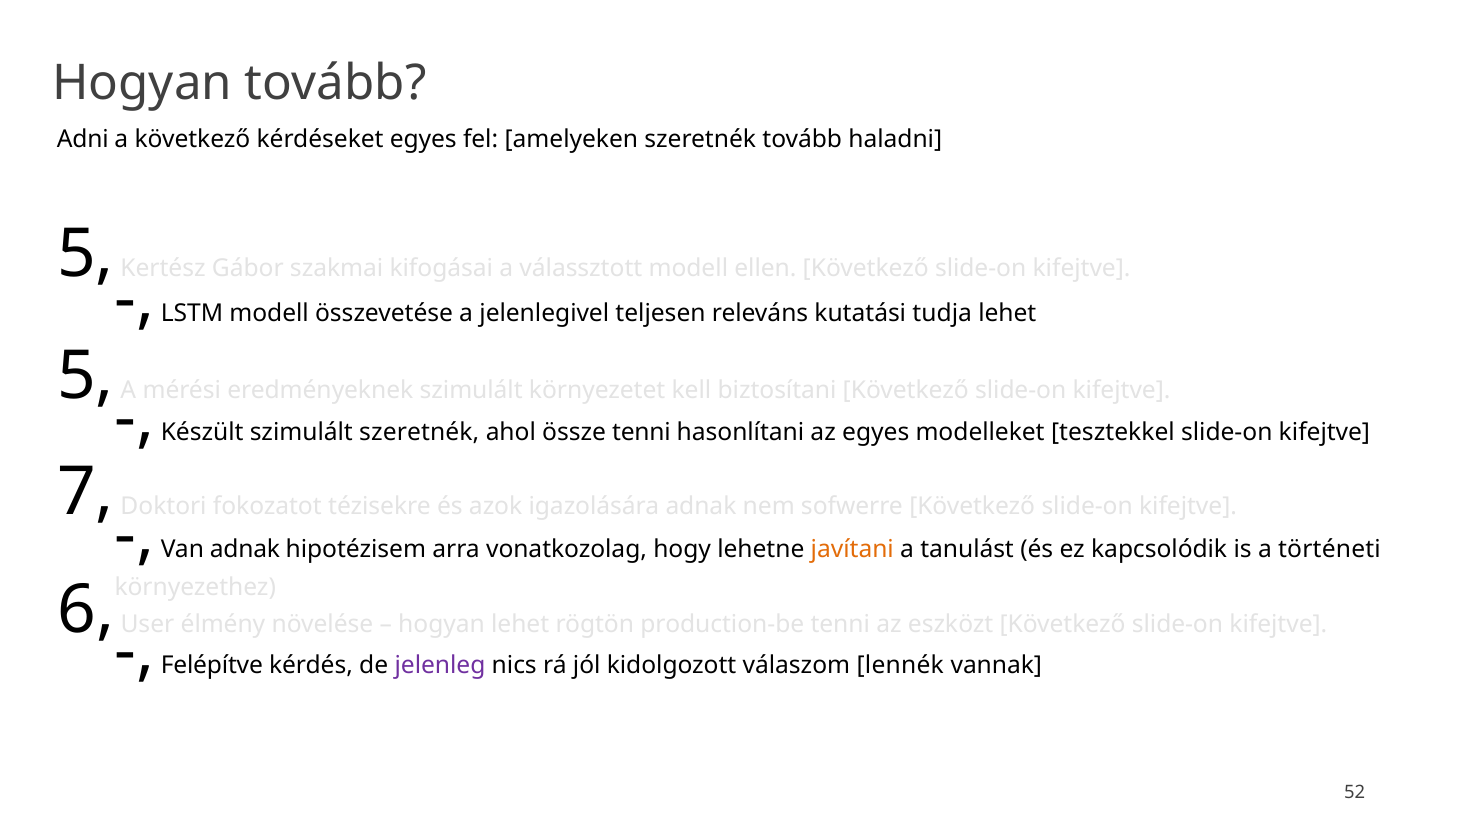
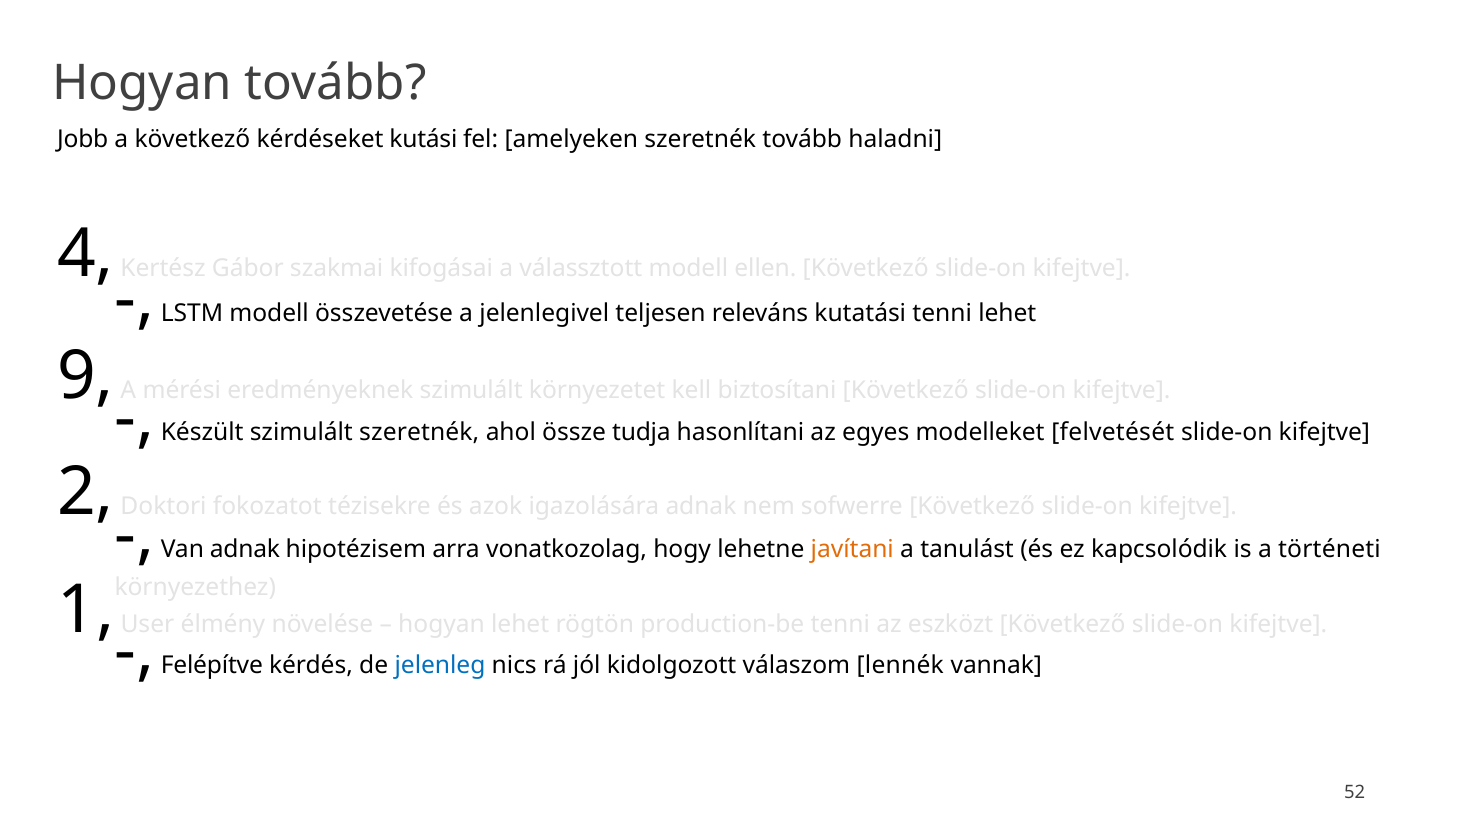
Adni: Adni -> Jobb (83, 140)
kérdéseket egyes: egyes -> kutási (423, 140)
5: 5 -> 4 (86, 254)
kutatási tudja: tudja -> tenni (942, 313)
5: 5 -> 9 (86, 376)
össze tenni: tenni -> tudja (641, 432)
tesztekkel: tesztekkel -> felvetését (1113, 432)
7: 7 -> 2 (86, 492)
6: 6 -> 1 (86, 611)
jelenleg colour: purple -> blue (440, 666)
